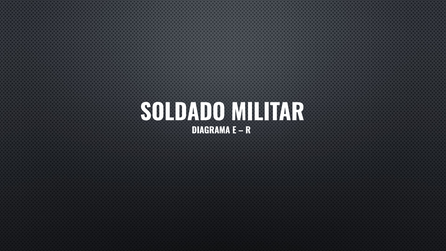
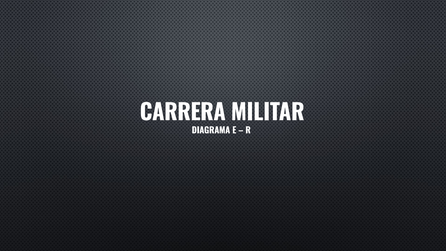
SOLDADO: SOLDADO -> CARRERA (183, 113)
